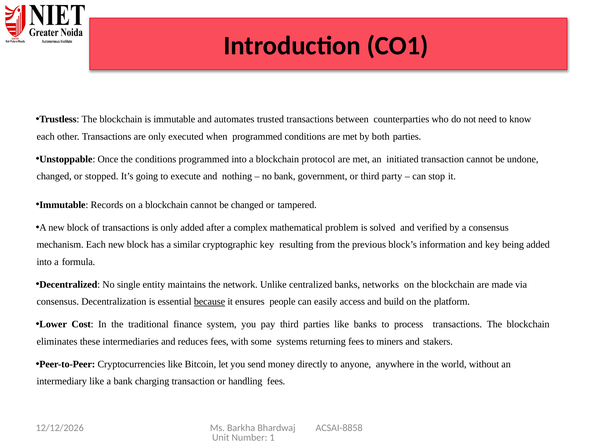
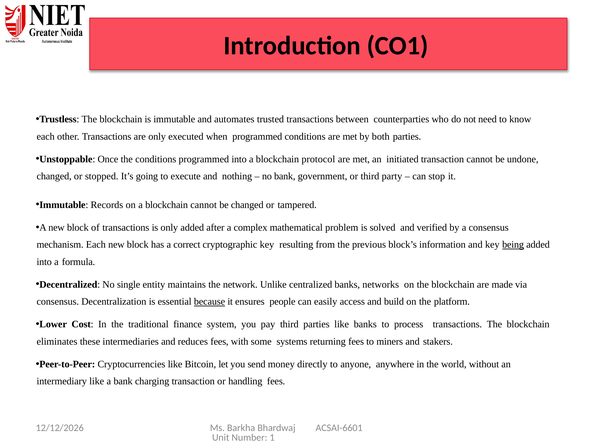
similar: similar -> correct (187, 245)
being underline: none -> present (513, 245)
ACSAI-8858: ACSAI-8858 -> ACSAI-6601 (339, 427)
